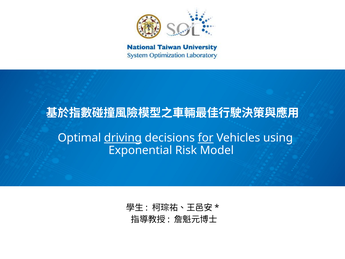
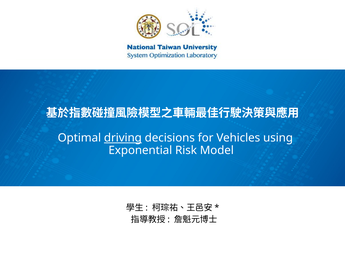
for underline: present -> none (206, 138)
